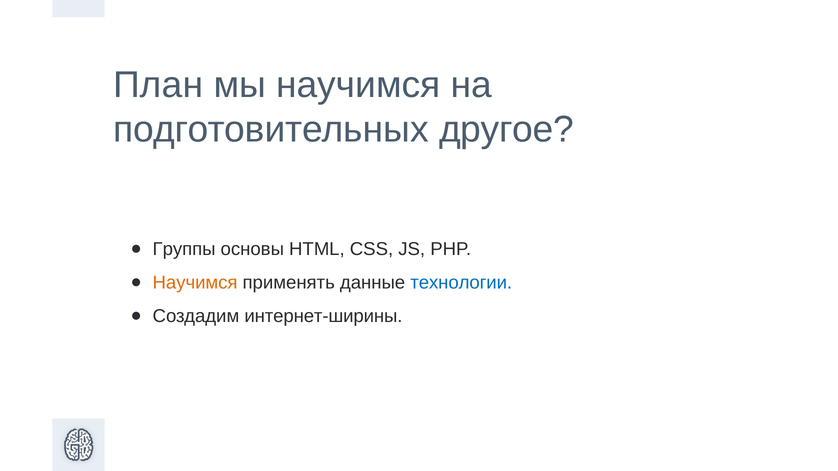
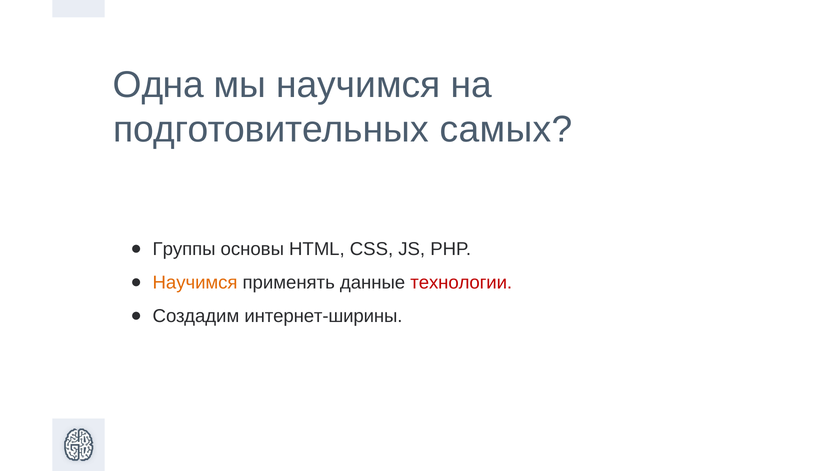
План: План -> Одна (158, 85)
другое: другое -> самых (506, 130)
технологии colour: blue -> red (461, 283)
